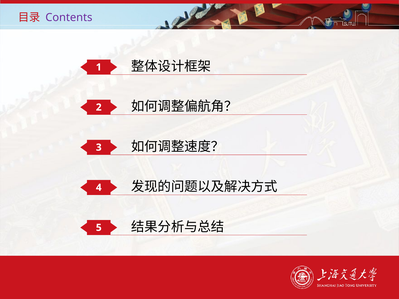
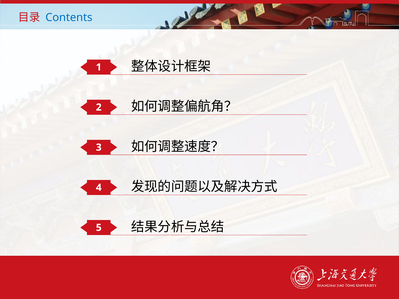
Contents colour: purple -> blue (69, 18)
